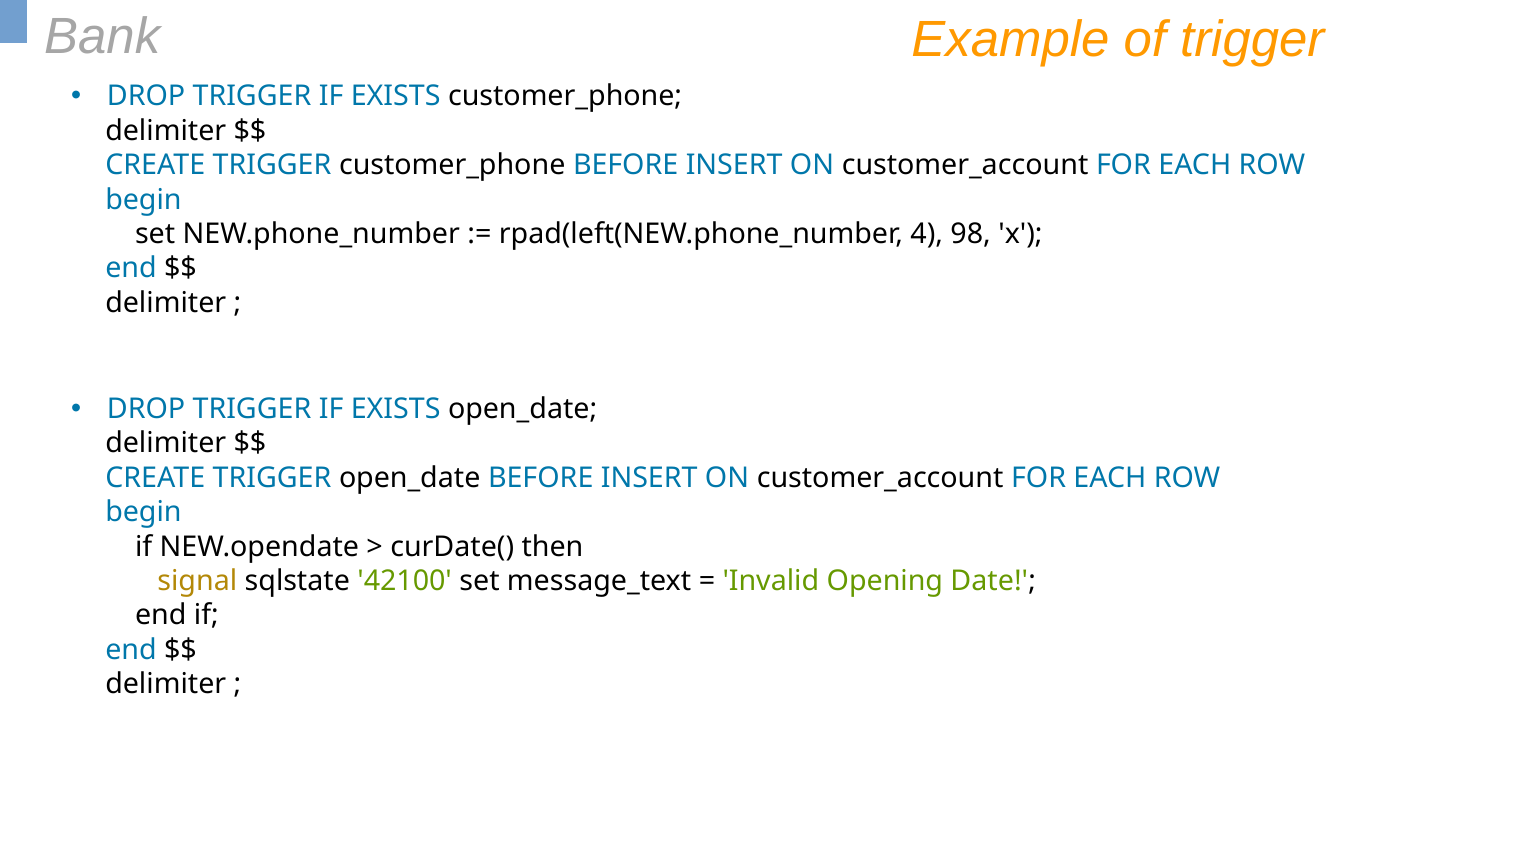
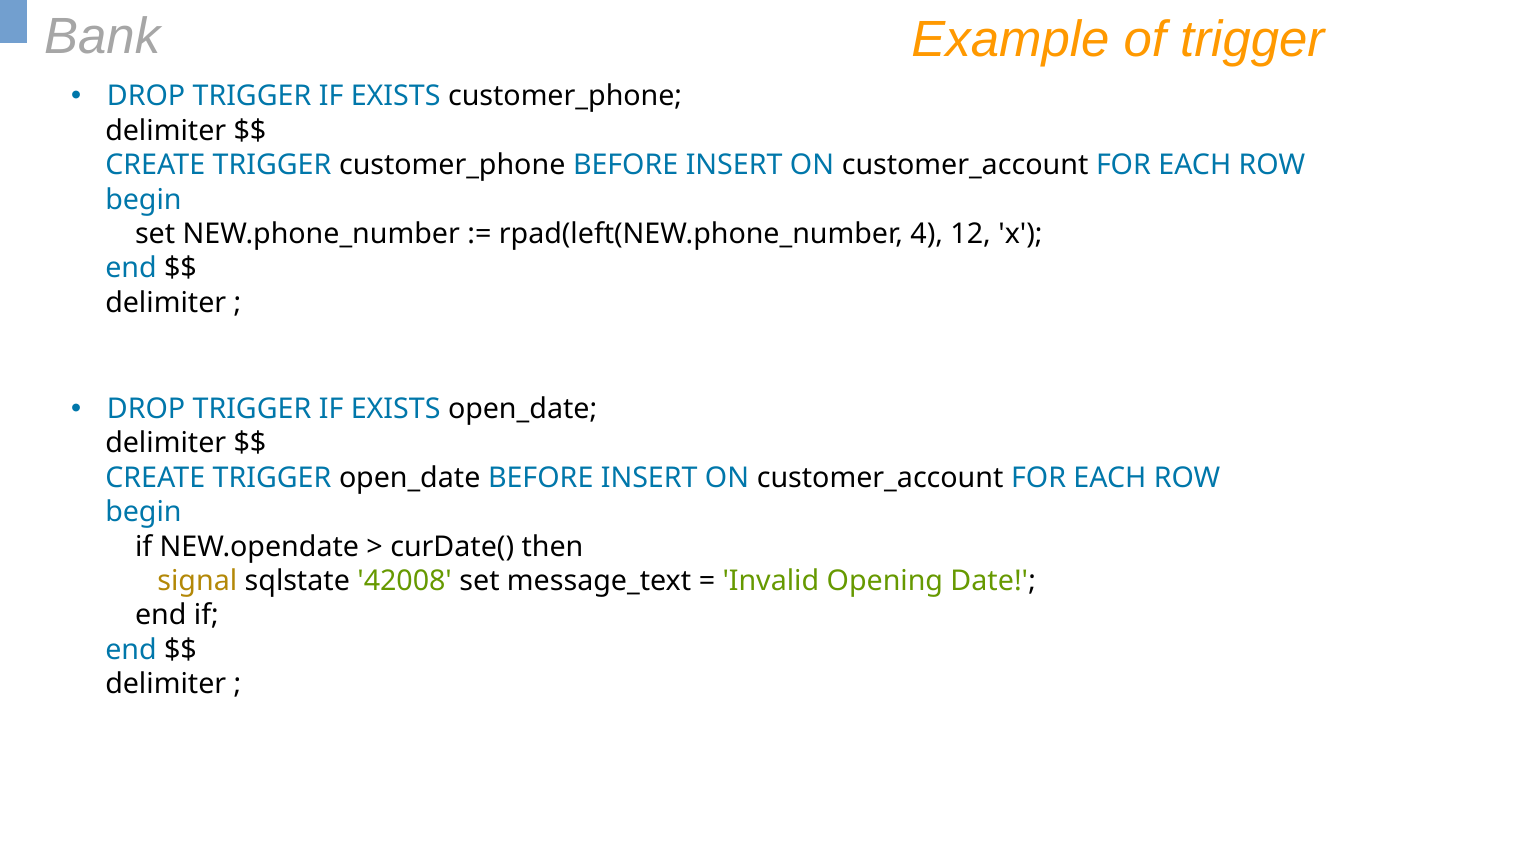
98: 98 -> 12 (971, 234)
42100: 42100 -> 42008 (405, 581)
